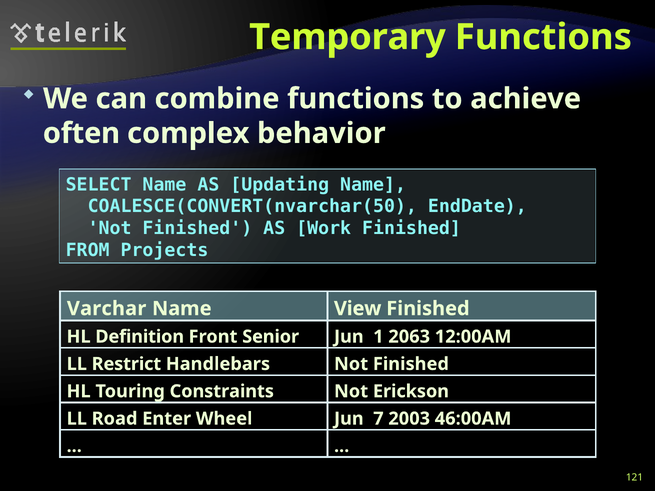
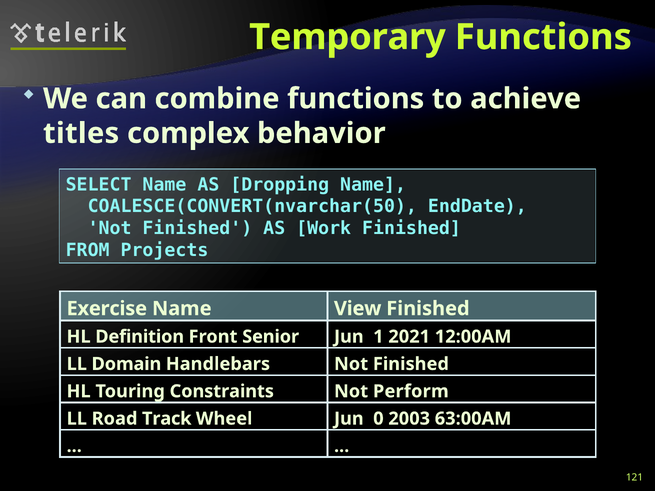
often: often -> titles (81, 133)
Updating: Updating -> Dropping (280, 185)
Varchar: Varchar -> Exercise (107, 309)
2063: 2063 -> 2021 (409, 337)
Restrict: Restrict -> Domain (126, 364)
Erickson: Erickson -> Perform (411, 392)
Enter: Enter -> Track (167, 419)
7: 7 -> 0 (378, 419)
46:00AM: 46:00AM -> 63:00AM (473, 419)
